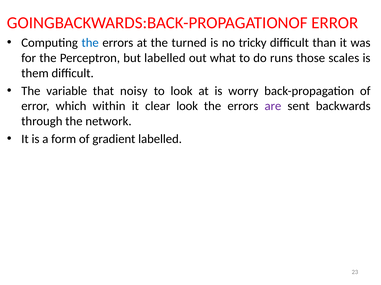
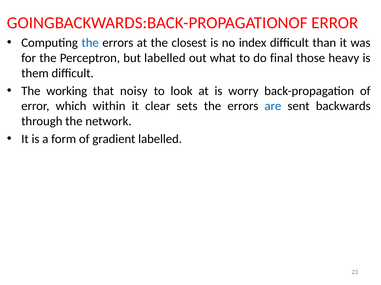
turned: turned -> closest (189, 43)
tricky: tricky -> index (253, 43)
runs: runs -> final (281, 58)
scales: scales -> heavy (344, 58)
variable: variable -> working (67, 91)
clear look: look -> sets (187, 106)
are colour: purple -> blue (273, 106)
